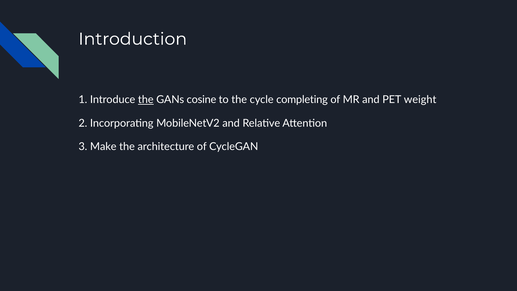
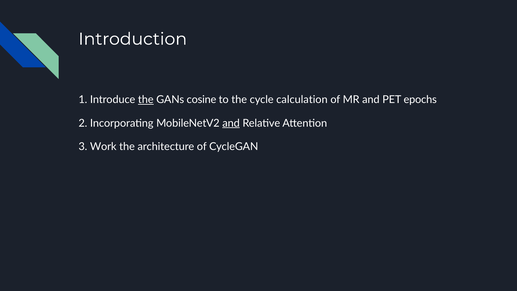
completing: completing -> calculation (302, 100)
weight: weight -> epochs (420, 100)
and underline: none -> present (231, 123)
Make: Make -> Work (103, 147)
